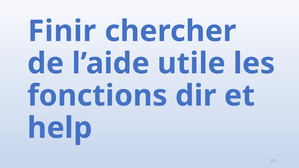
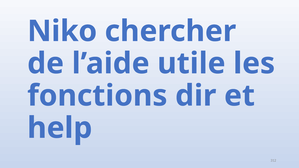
Finir: Finir -> Niko (62, 31)
